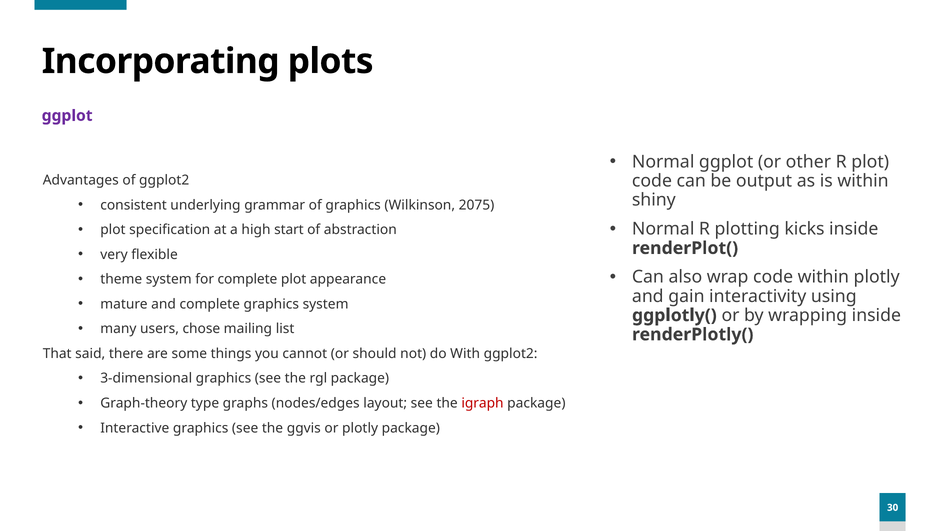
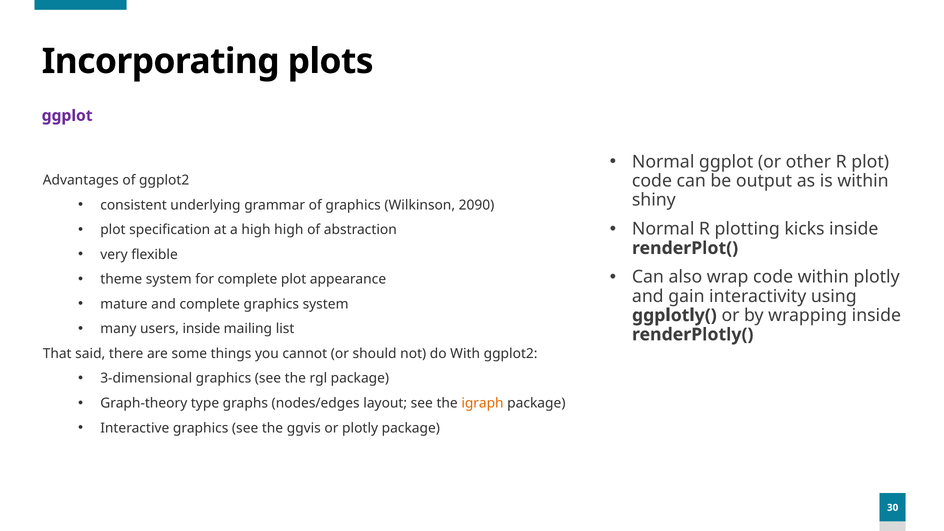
2075: 2075 -> 2090 (477, 205)
high start: start -> high (289, 230)
users chose: chose -> inside (201, 329)
igraph colour: red -> orange (482, 403)
